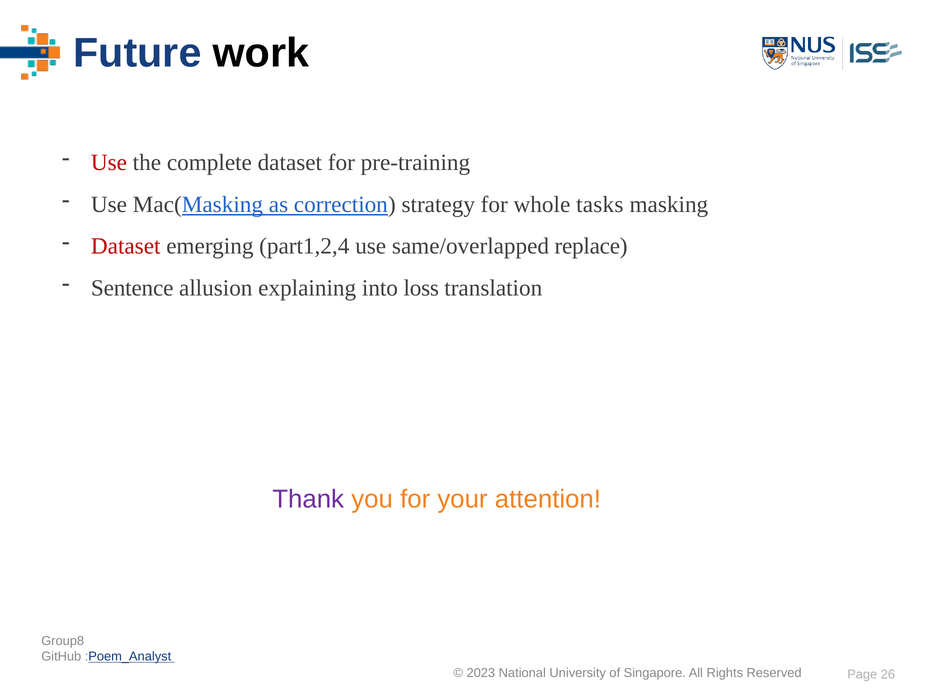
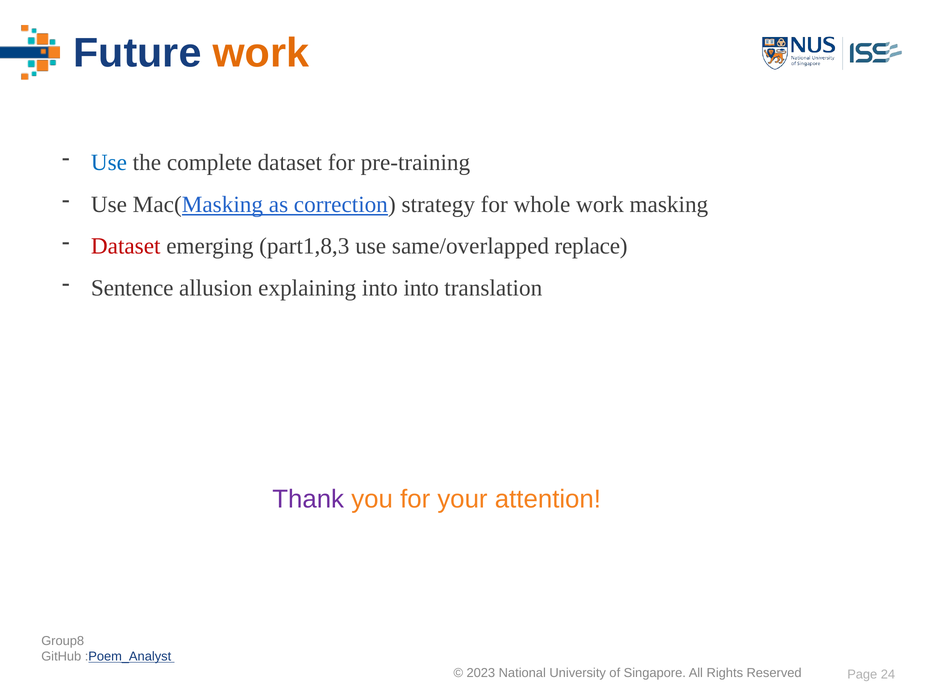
work colour: black -> orange (261, 53)
Use colour: red -> blue (109, 163)
whole tasks: tasks -> work (600, 204)
part1,2,4: part1,2,4 -> part1,8,3 (304, 246)
into loss: loss -> into (421, 288)
26: 26 -> 24 (888, 674)
